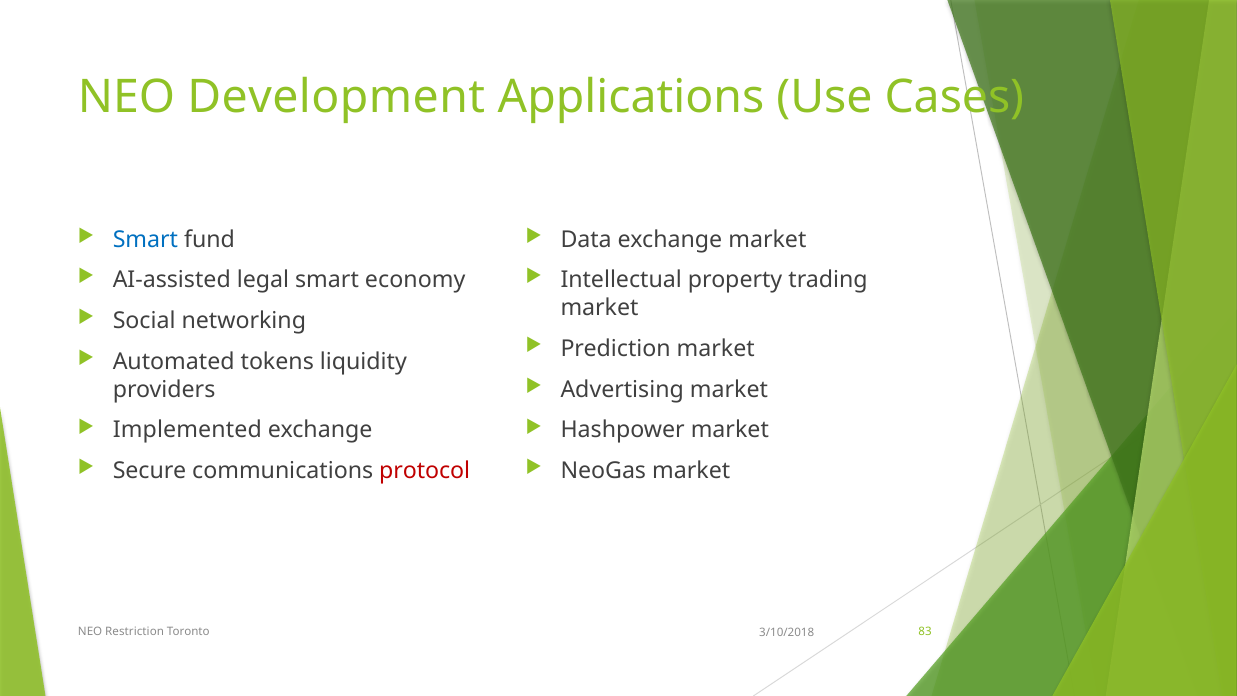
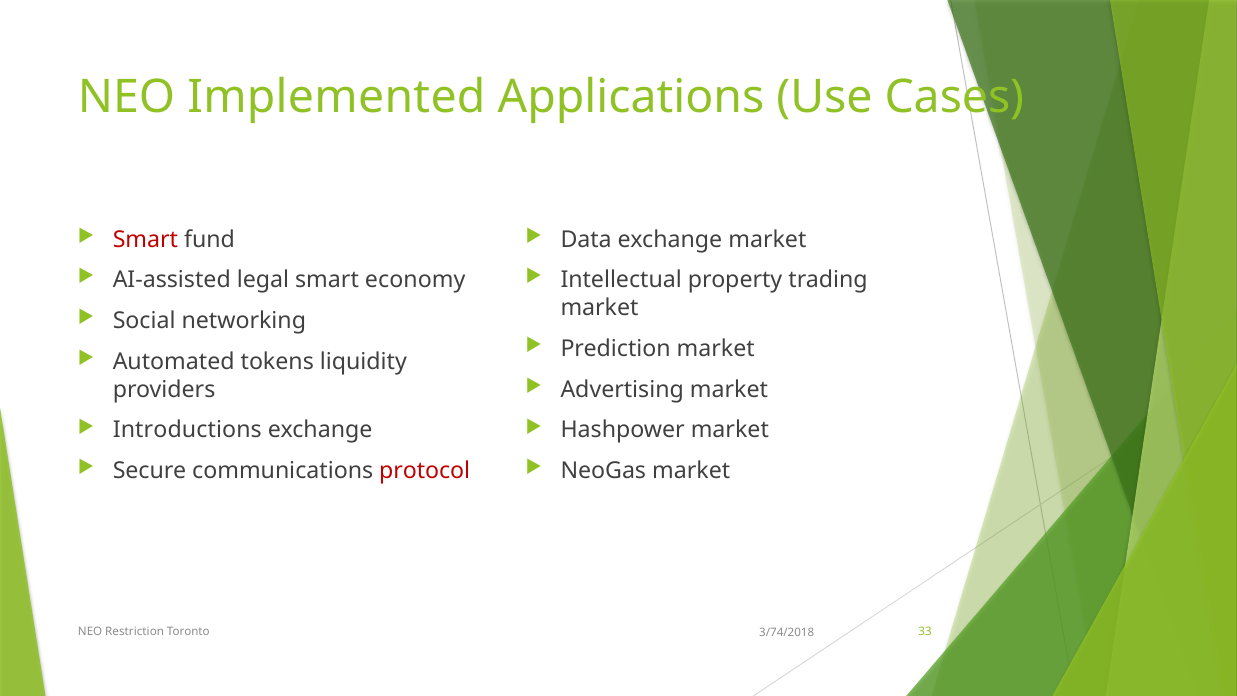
Development: Development -> Implemented (336, 98)
Smart colour: blue -> red (145, 239)
Implemented: Implemented -> Introductions (187, 430)
83: 83 -> 33 (925, 631)
3/10/2018: 3/10/2018 -> 3/74/2018 (787, 632)
